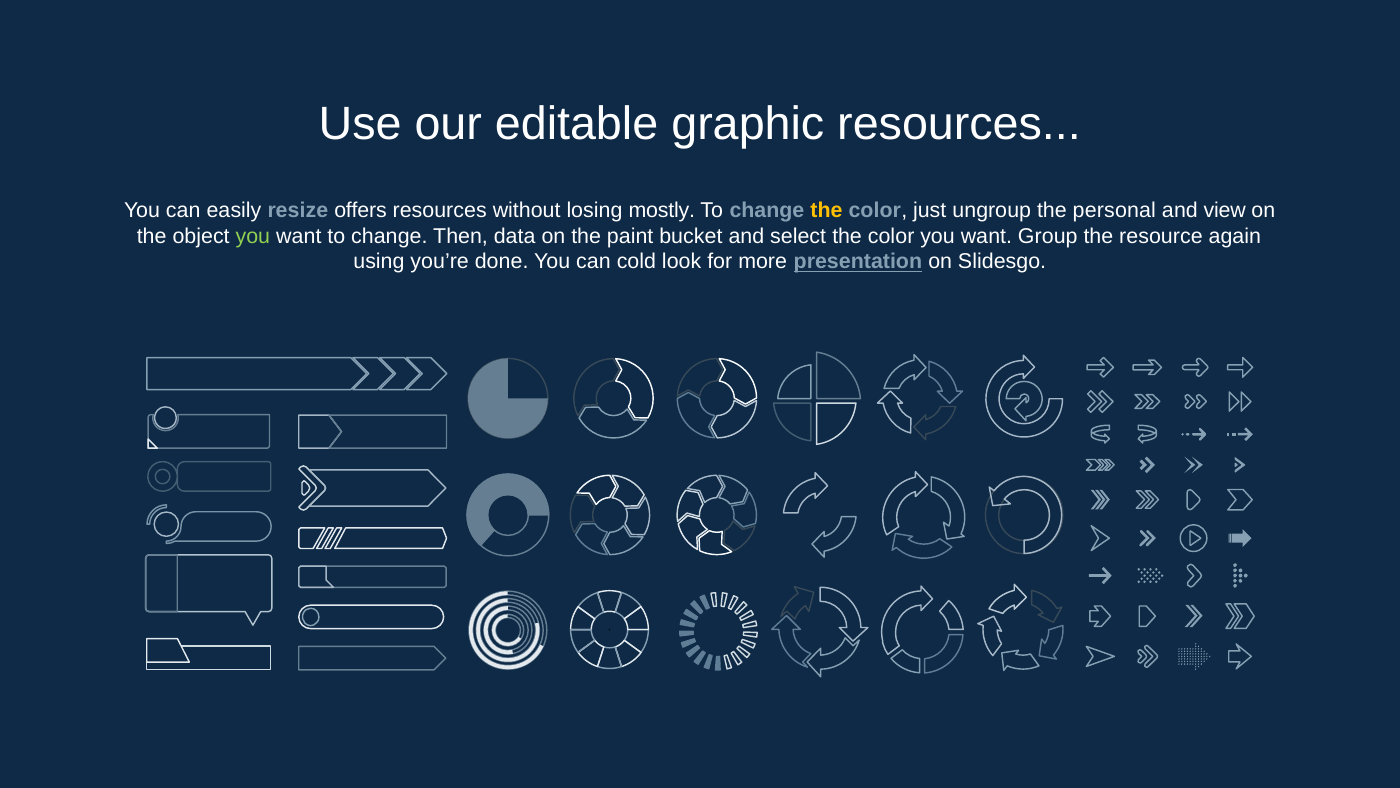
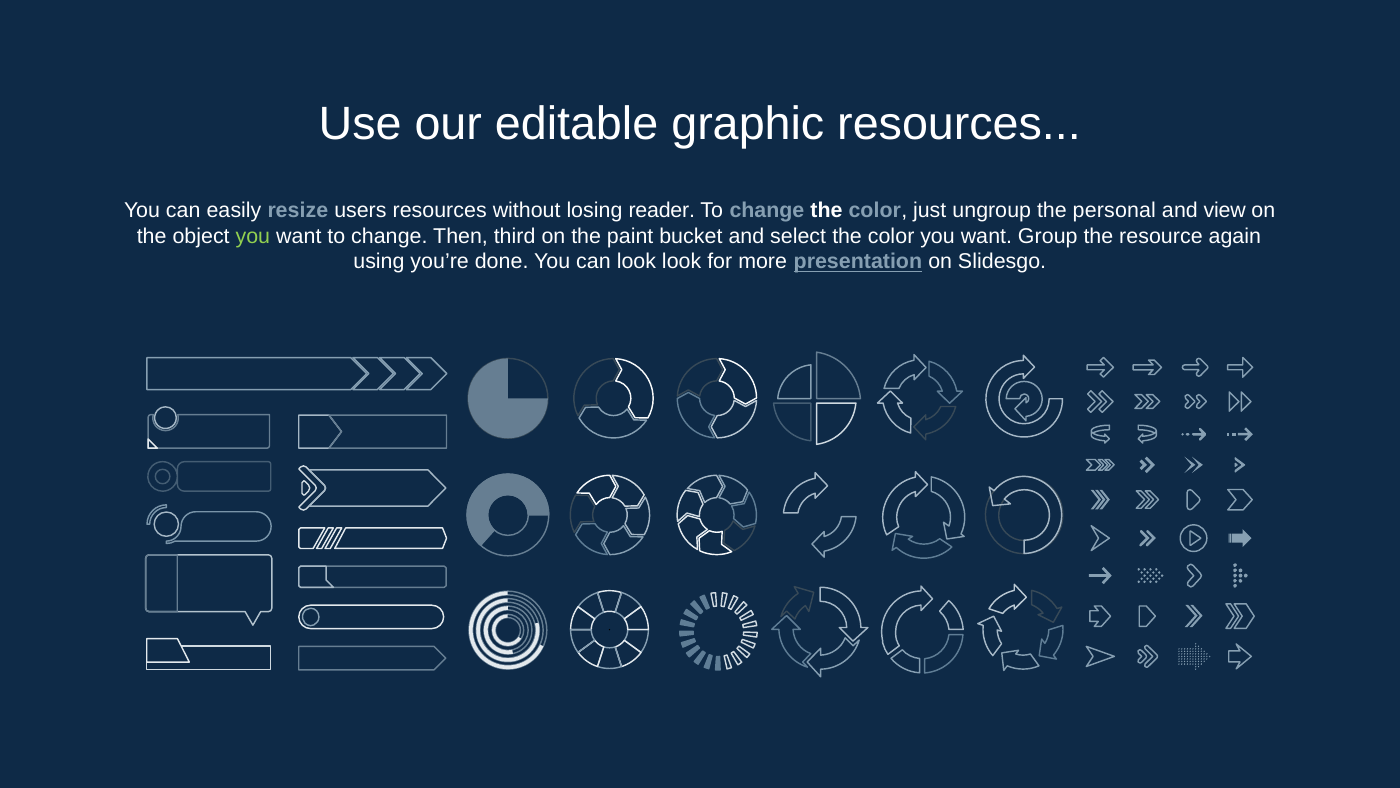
offers: offers -> users (360, 210)
mostly: mostly -> reader (662, 210)
the colour: yellow -> white (826, 210)
data: data -> third (515, 236)
can cold: cold -> look (636, 262)
